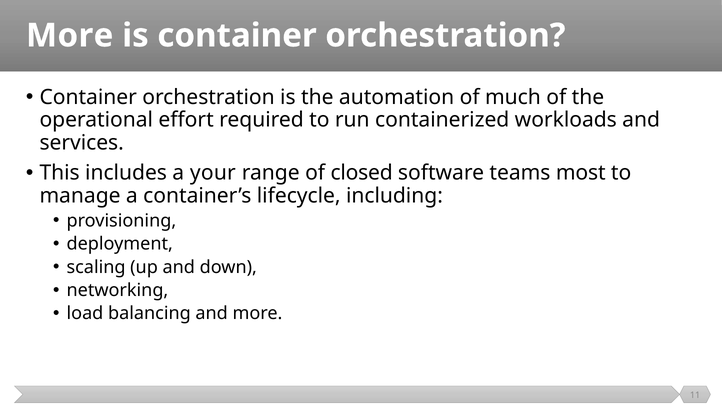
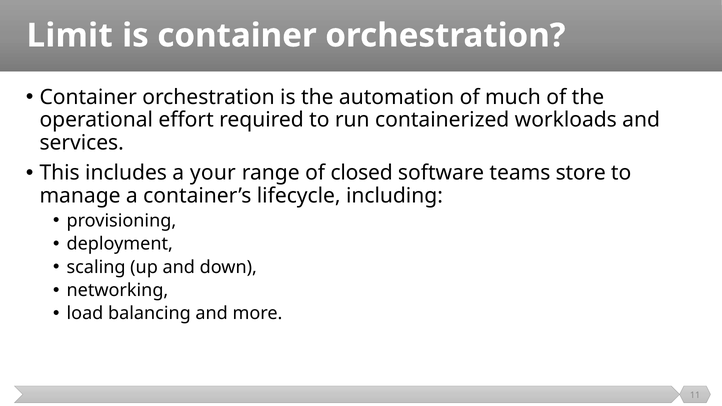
More: More -> Limit (70, 36)
most: most -> store (581, 173)
